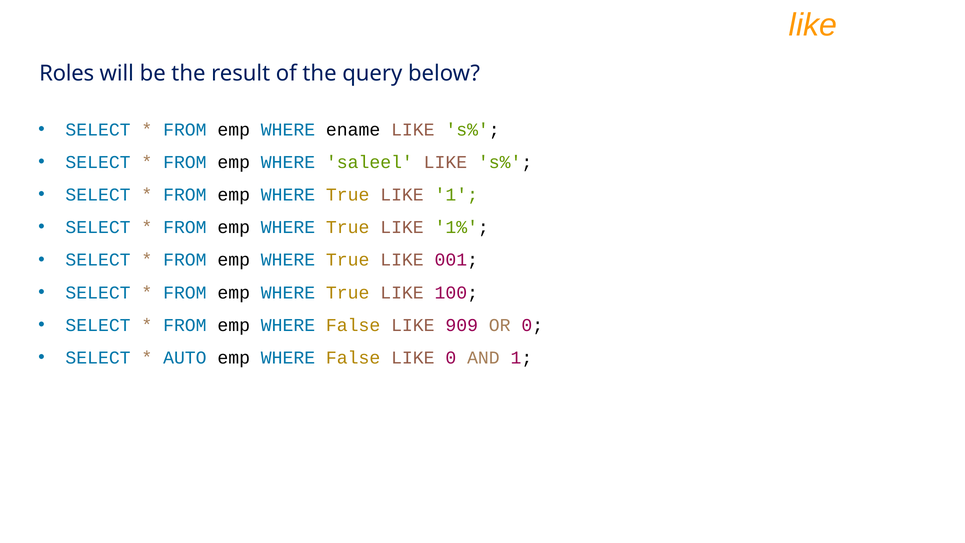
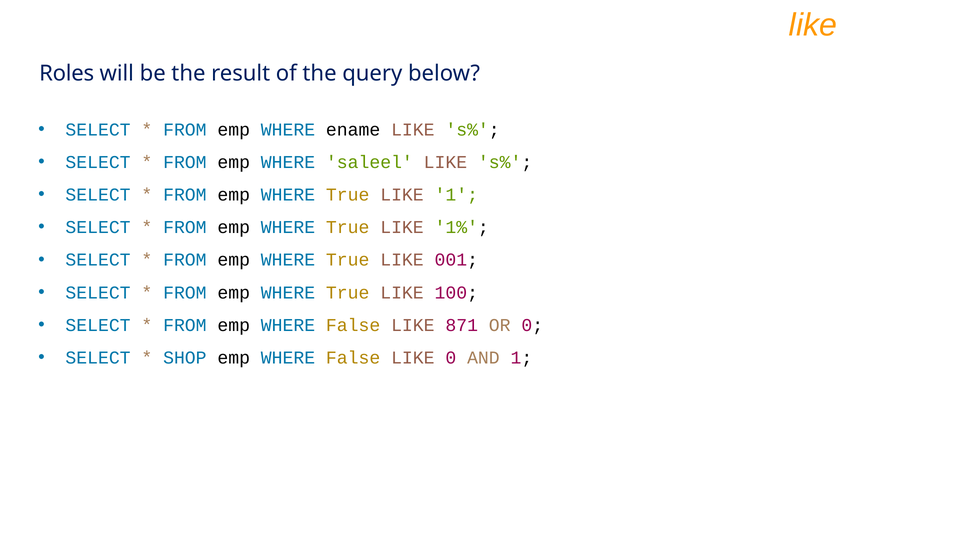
909: 909 -> 871 (462, 325)
AUTO: AUTO -> SHOP (185, 358)
